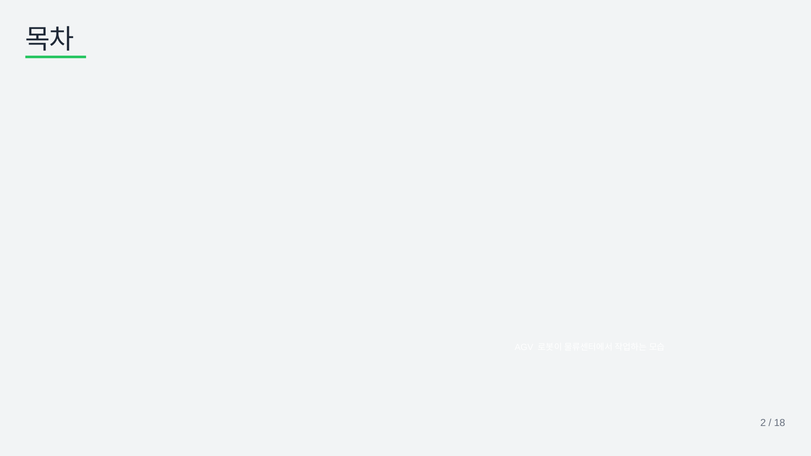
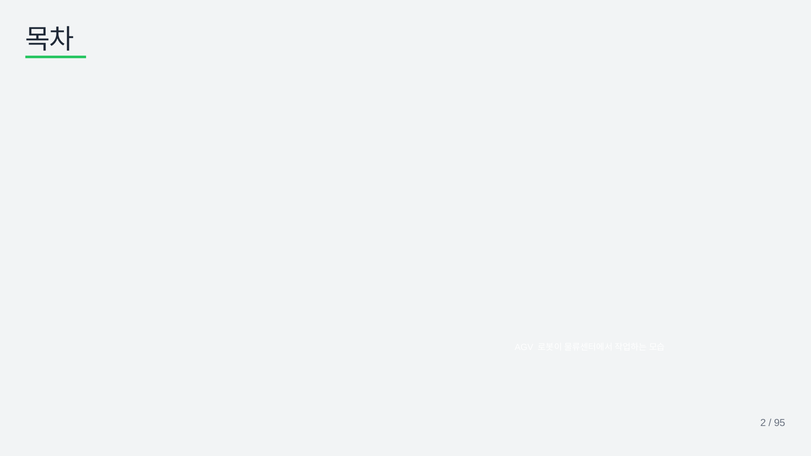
18: 18 -> 95 (780, 423)
